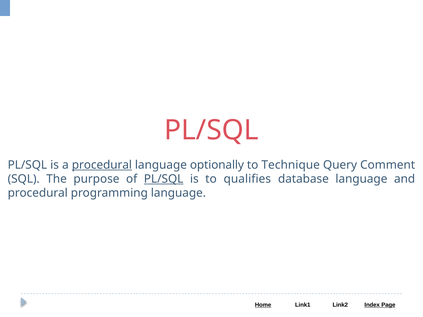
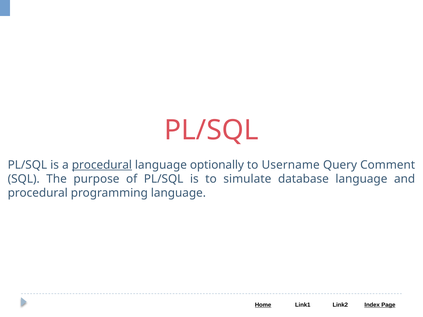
Technique: Technique -> Username (291, 165)
PL/SQL underline: present -> none (164, 179)
qualifies: qualifies -> simulate (247, 179)
